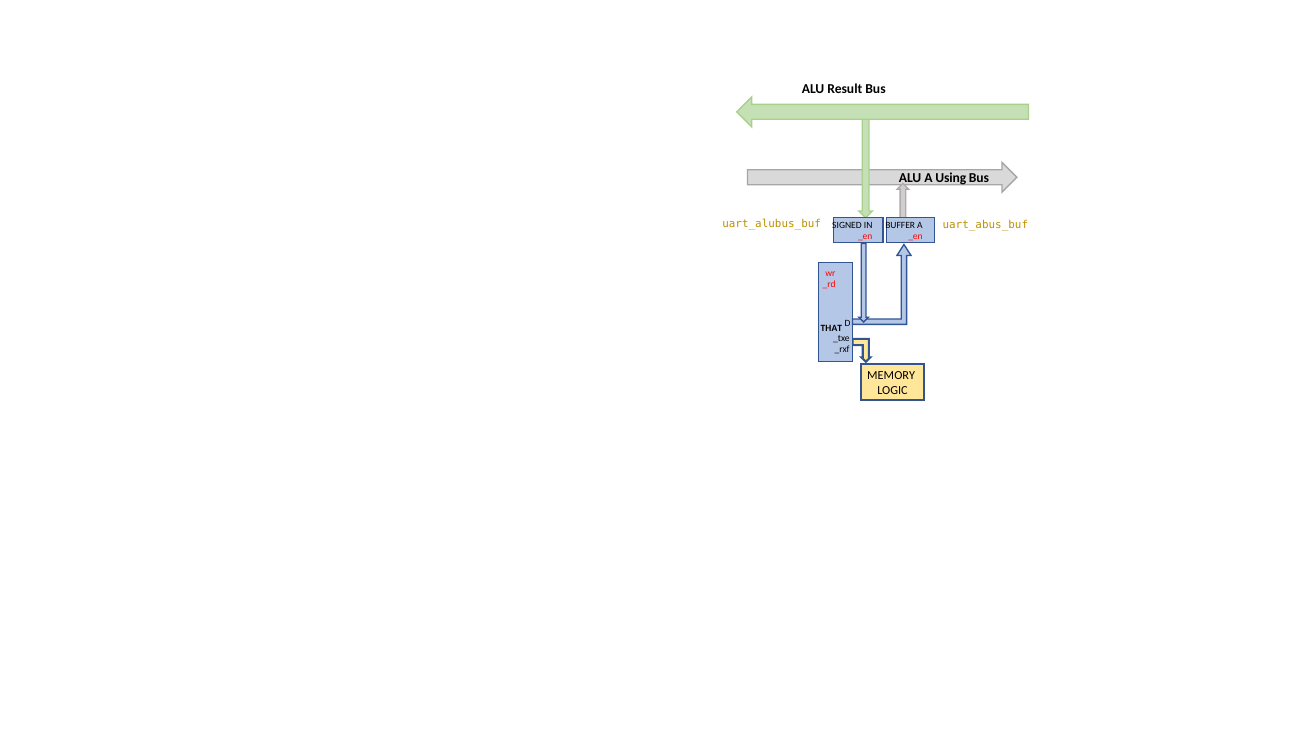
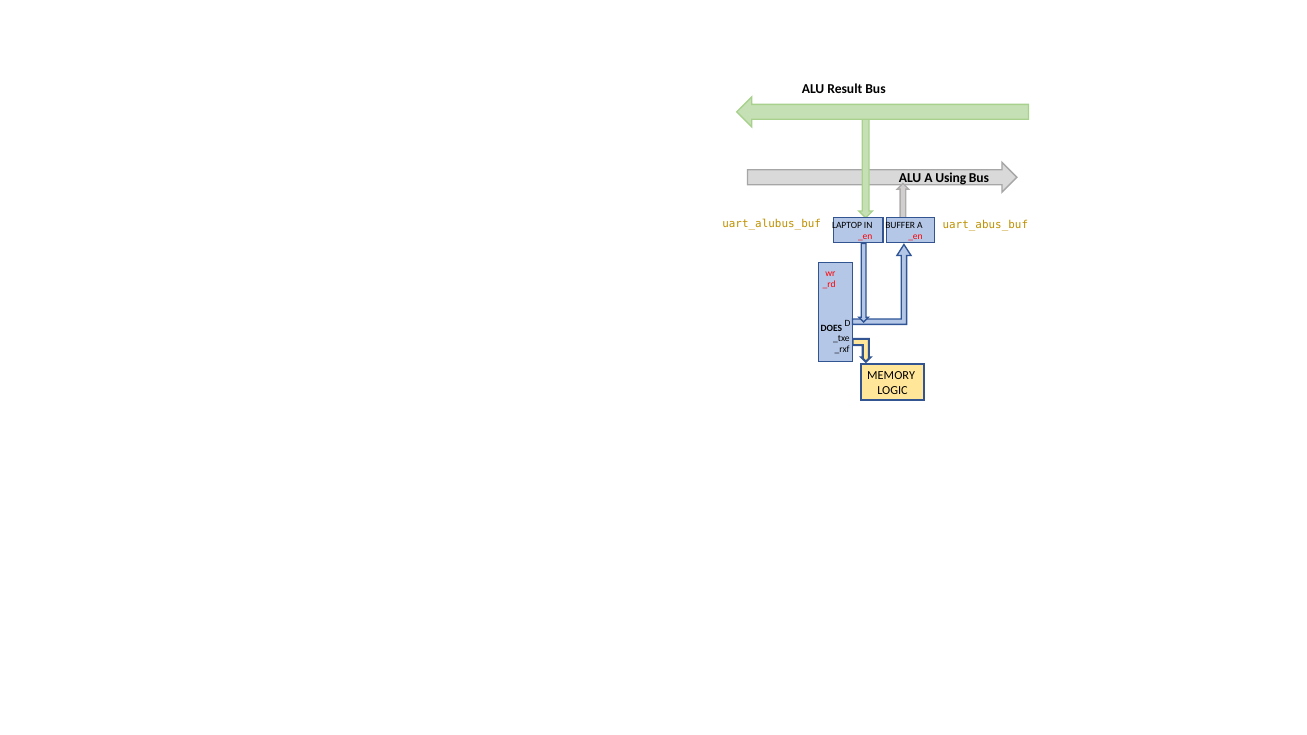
SIGNED: SIGNED -> LAPTOP (847, 225)
THAT: THAT -> DOES (831, 328)
